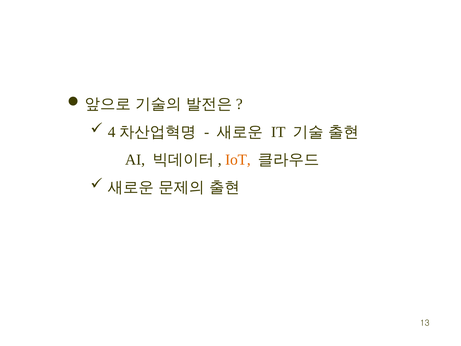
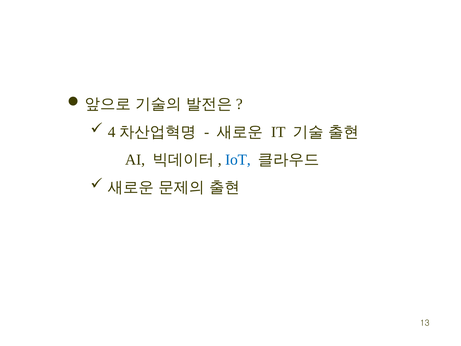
IoT colour: orange -> blue (238, 159)
